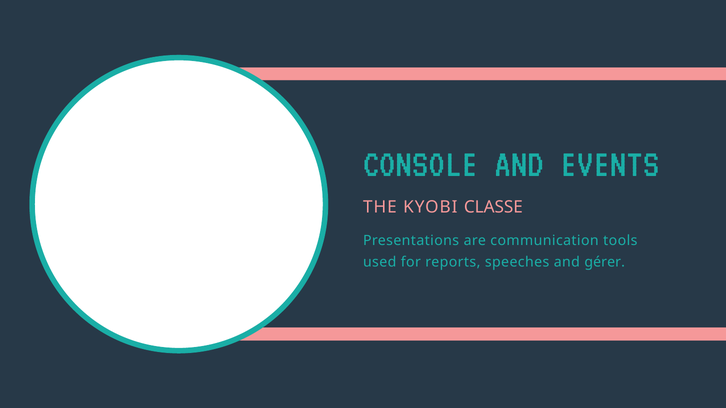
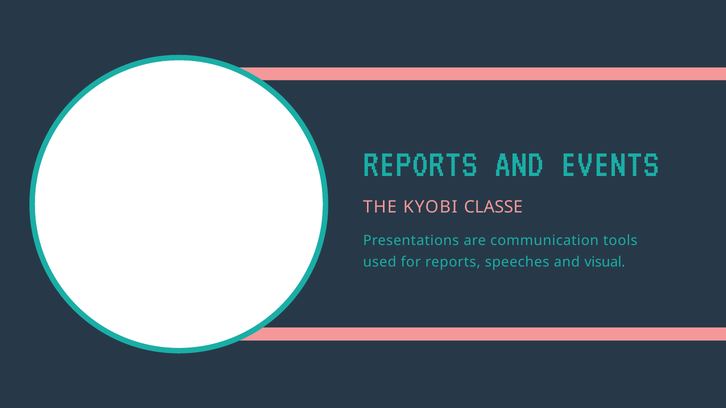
CONSOLE: CONSOLE -> REPORTS (420, 163)
gérer: gérer -> visual (605, 262)
